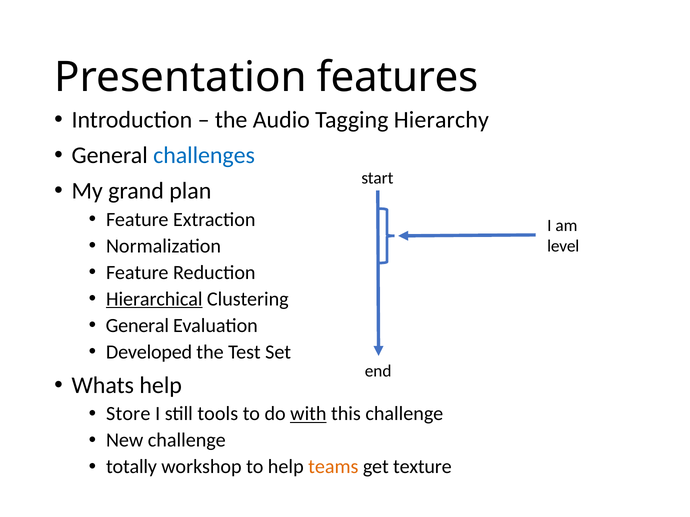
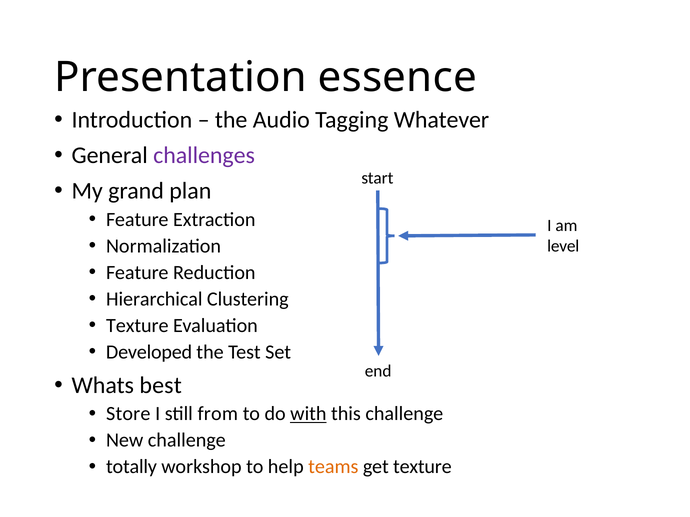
features: features -> essence (397, 77)
Hierarchy: Hierarchy -> Whatever (441, 120)
challenges colour: blue -> purple (204, 156)
Hierarchical underline: present -> none (154, 299)
General: General -> Texture (137, 326)
Whats help: help -> best (161, 386)
tools: tools -> from (218, 414)
